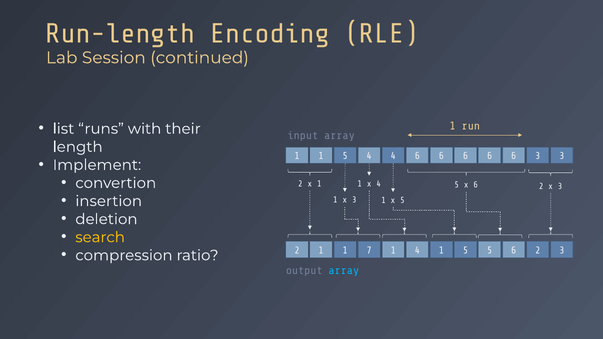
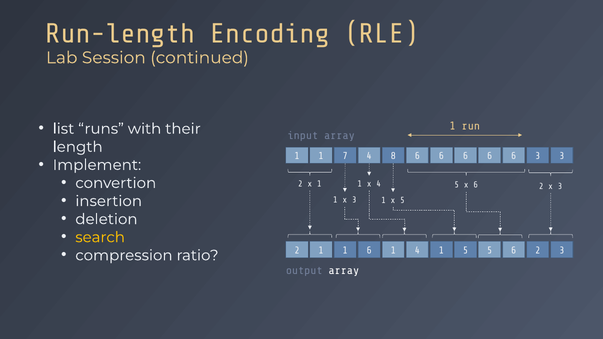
1 1 5: 5 -> 7 (345, 156)
4 4: 4 -> 8 (393, 156)
1 7: 7 -> 6 (369, 250)
array colour: light blue -> white (344, 271)
